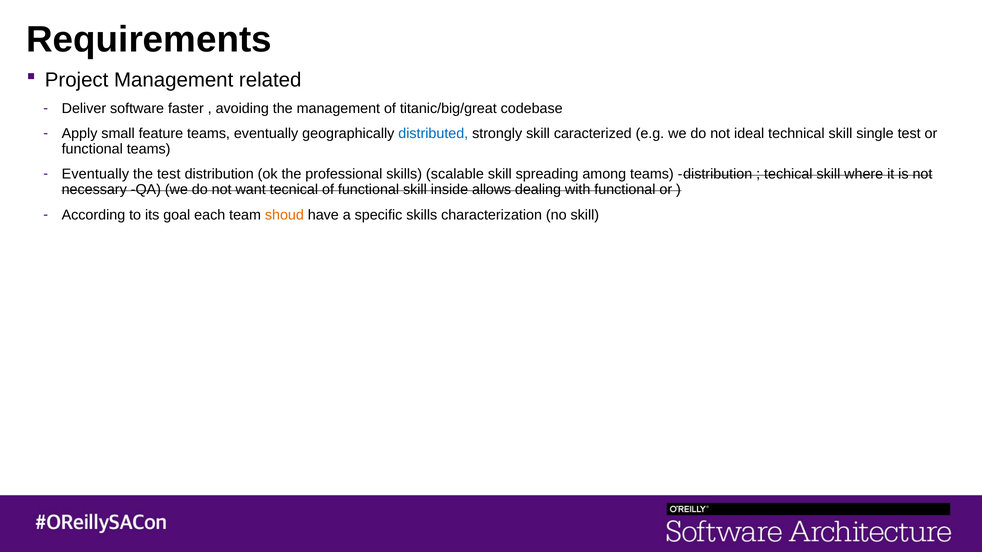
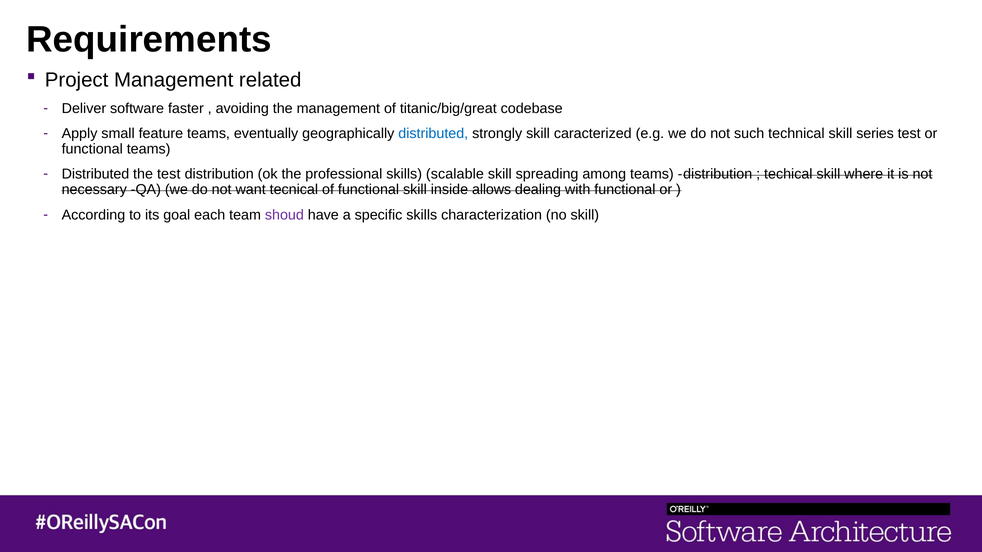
ideal: ideal -> such (749, 134)
single: single -> series (875, 134)
Eventually: Eventually -> Distributed (95, 174)
shoud colour: orange -> purple (284, 215)
